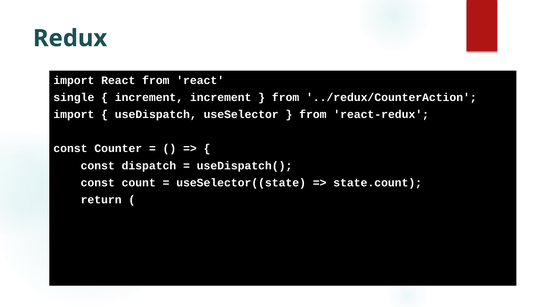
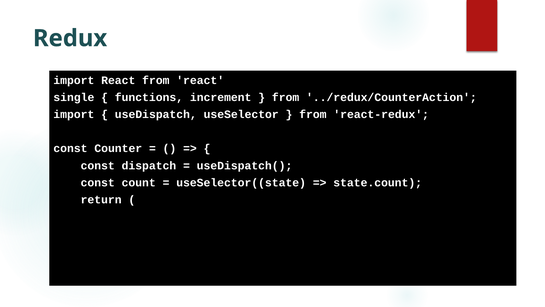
increment: increment -> functions (149, 97)
